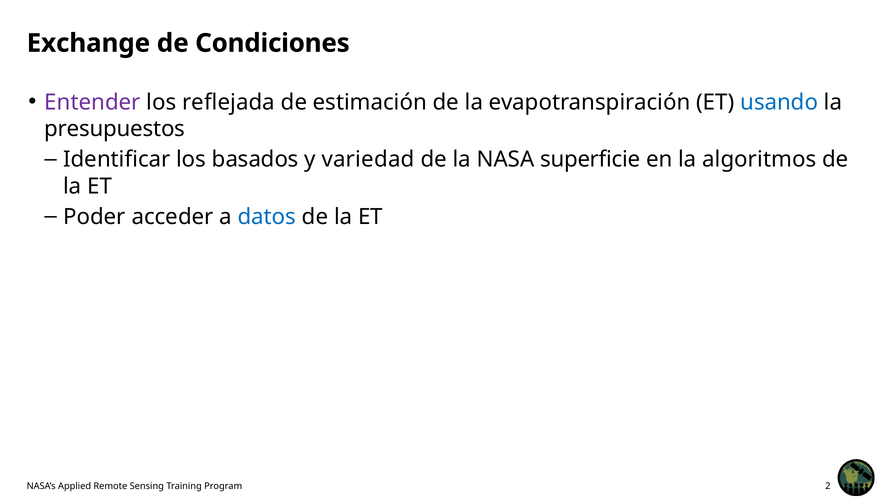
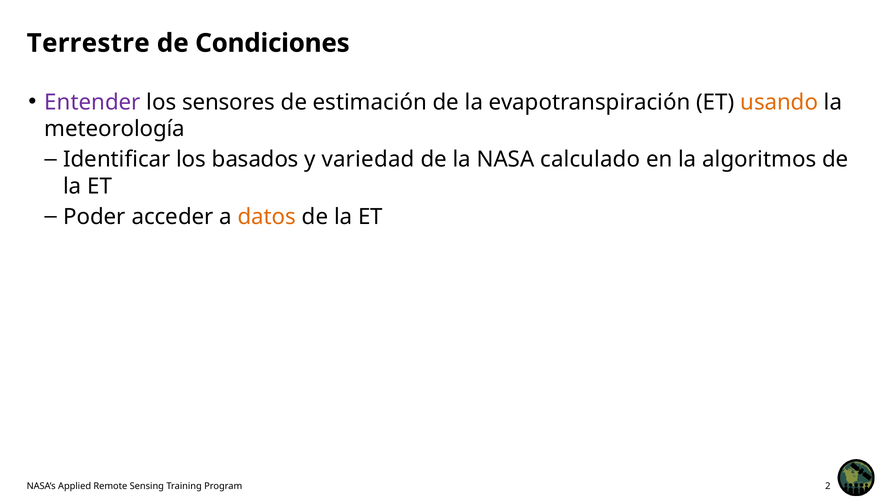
Exchange: Exchange -> Terrestre (88, 43)
reflejada: reflejada -> sensores (229, 102)
usando colour: blue -> orange (779, 102)
presupuestos: presupuestos -> meteorología (115, 129)
superficie: superficie -> calculado (590, 159)
datos colour: blue -> orange (267, 217)
